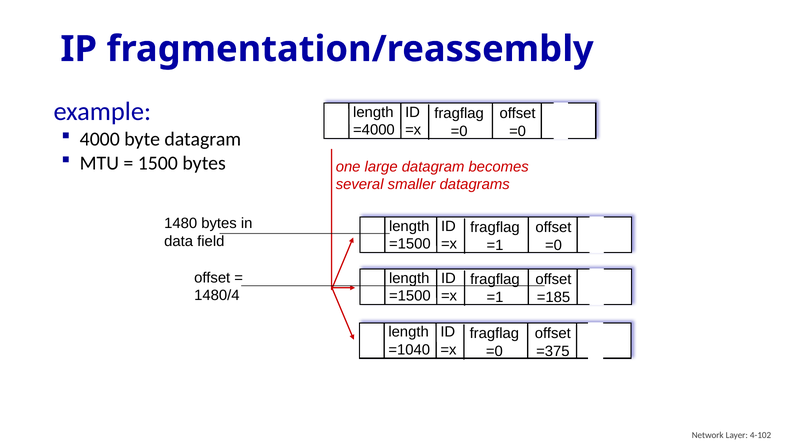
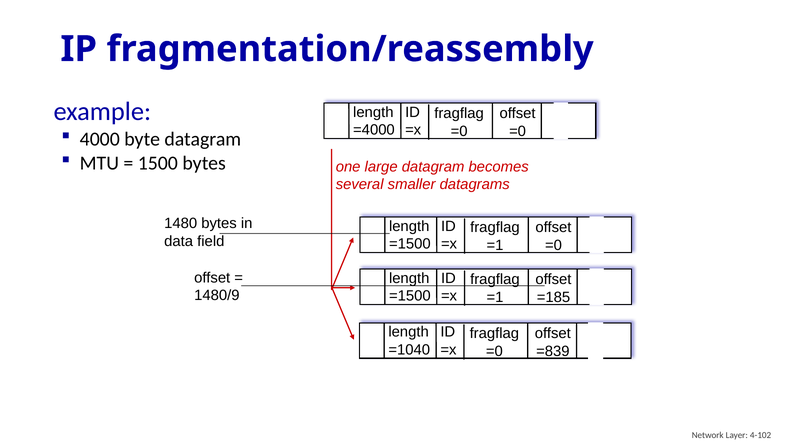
1480/4: 1480/4 -> 1480/9 (217, 295)
=375: =375 -> =839 (553, 351)
